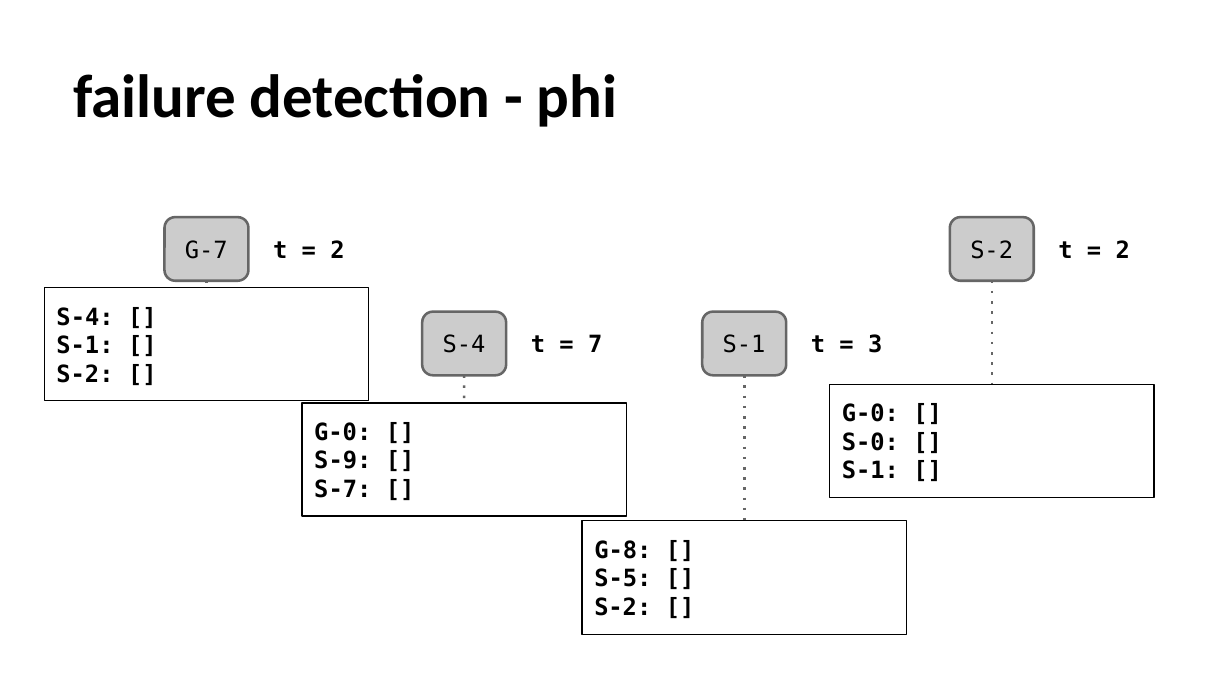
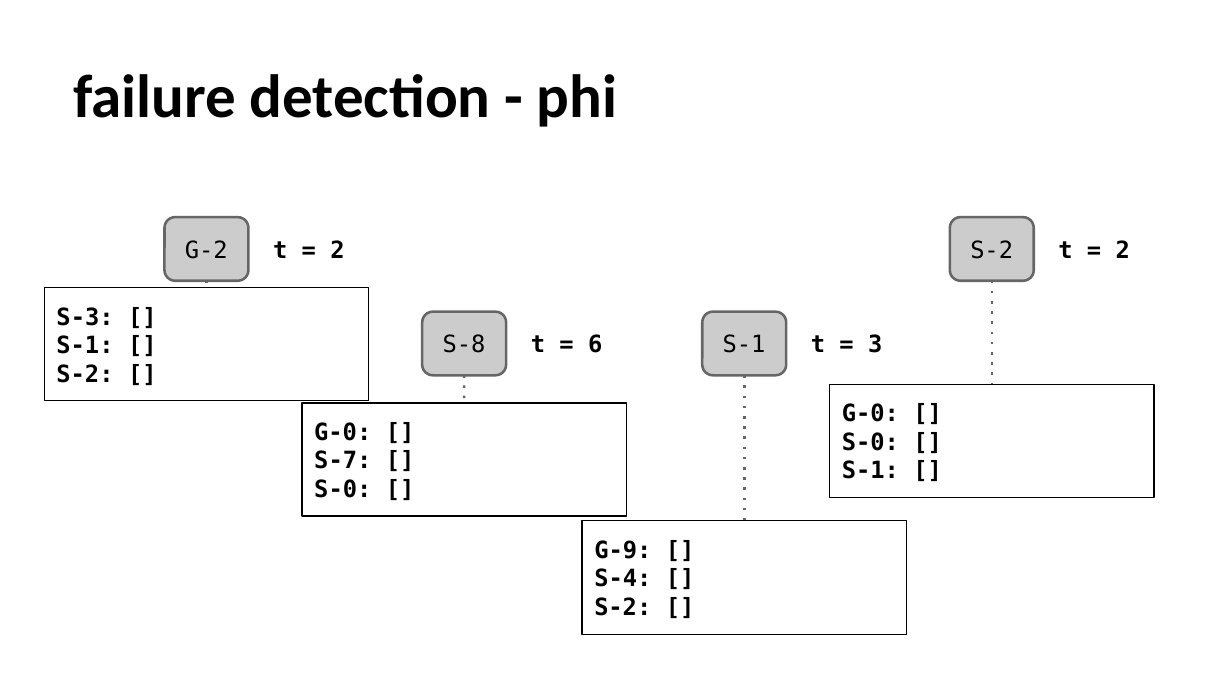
G-7: G-7 -> G-2 (206, 250)
S-4: S-4 -> S-3 (85, 317)
S-4: S-4 -> S-8 (464, 345)
7: 7 -> 6 (595, 345)
S-9: S-9 -> S-7 (343, 461)
S-7: S-7 -> S-0 (343, 490)
G-8: G-8 -> G-9 (623, 551)
S-5: S-5 -> S-4 (623, 579)
